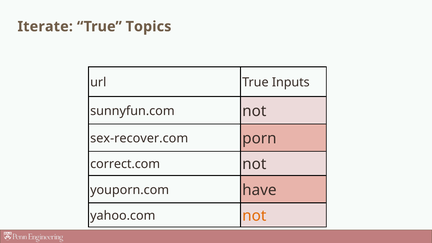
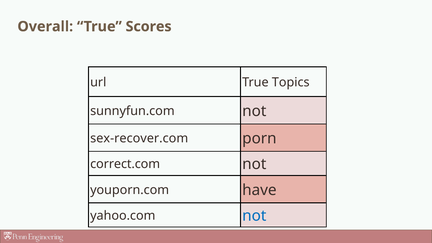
Iterate: Iterate -> Overall (45, 27)
Topics: Topics -> Scores (149, 27)
Inputs: Inputs -> Topics (291, 82)
not colour: orange -> blue (254, 216)
